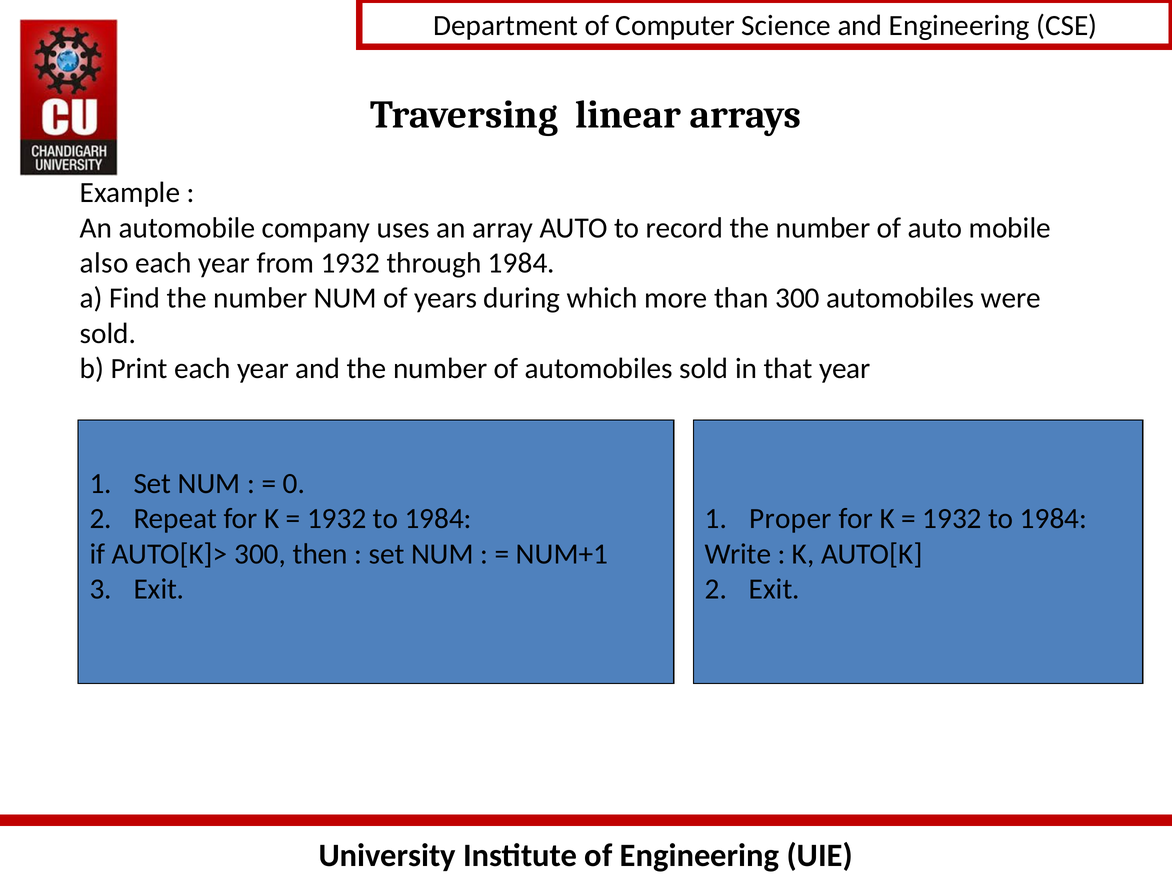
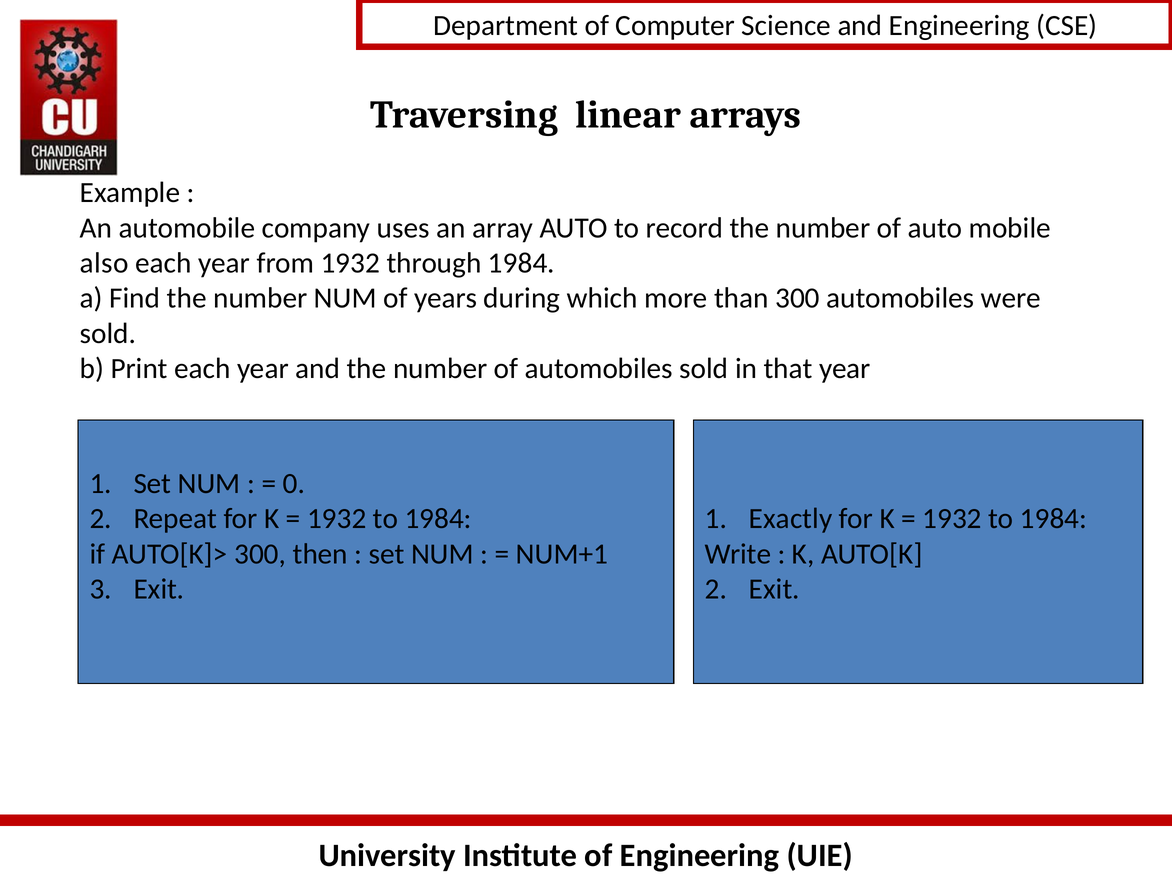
Proper: Proper -> Exactly (791, 519)
